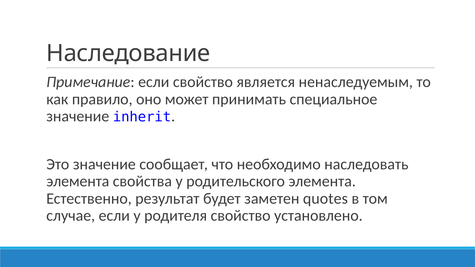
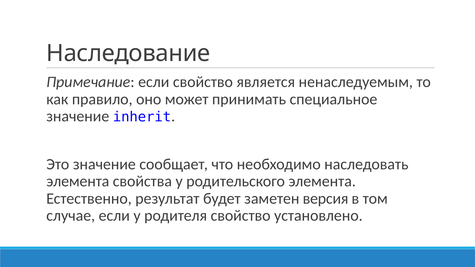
quotes: quotes -> версия (326, 199)
